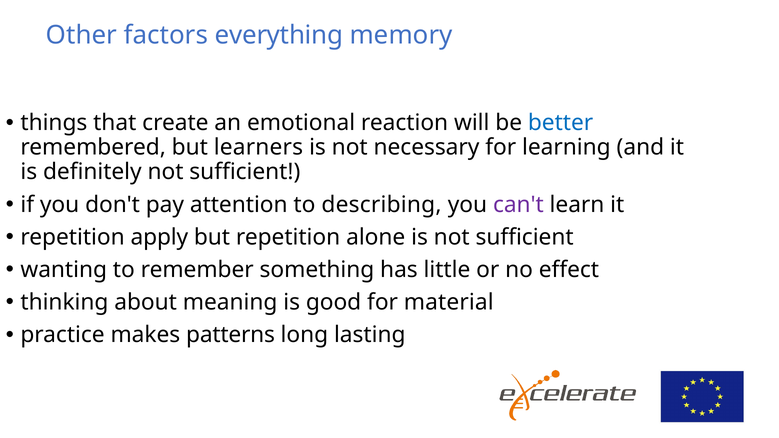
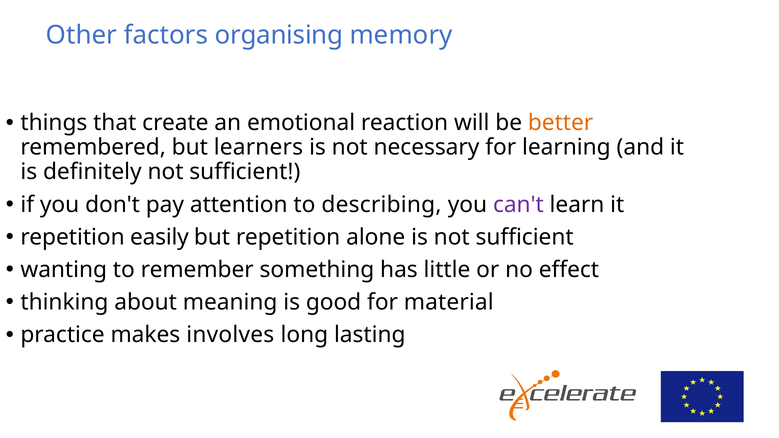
everything: everything -> organising (279, 35)
better colour: blue -> orange (561, 123)
apply: apply -> easily (159, 237)
patterns: patterns -> involves (230, 335)
